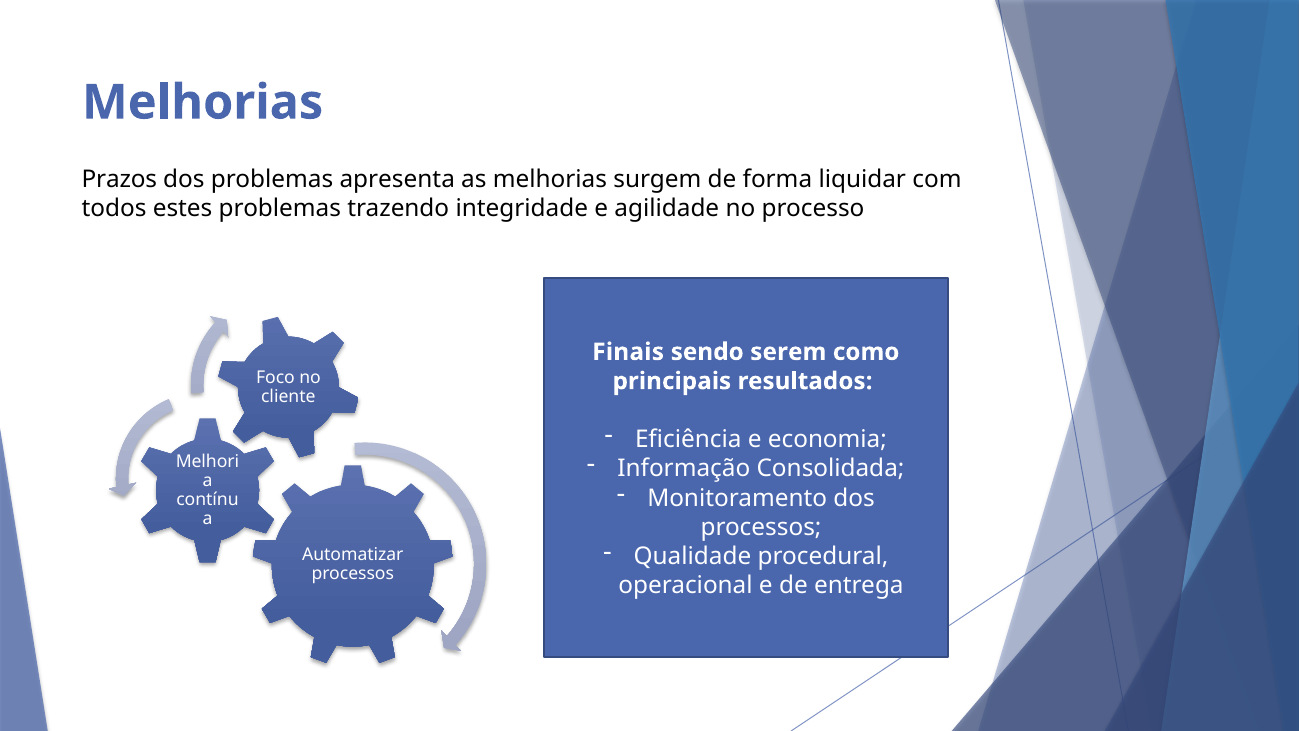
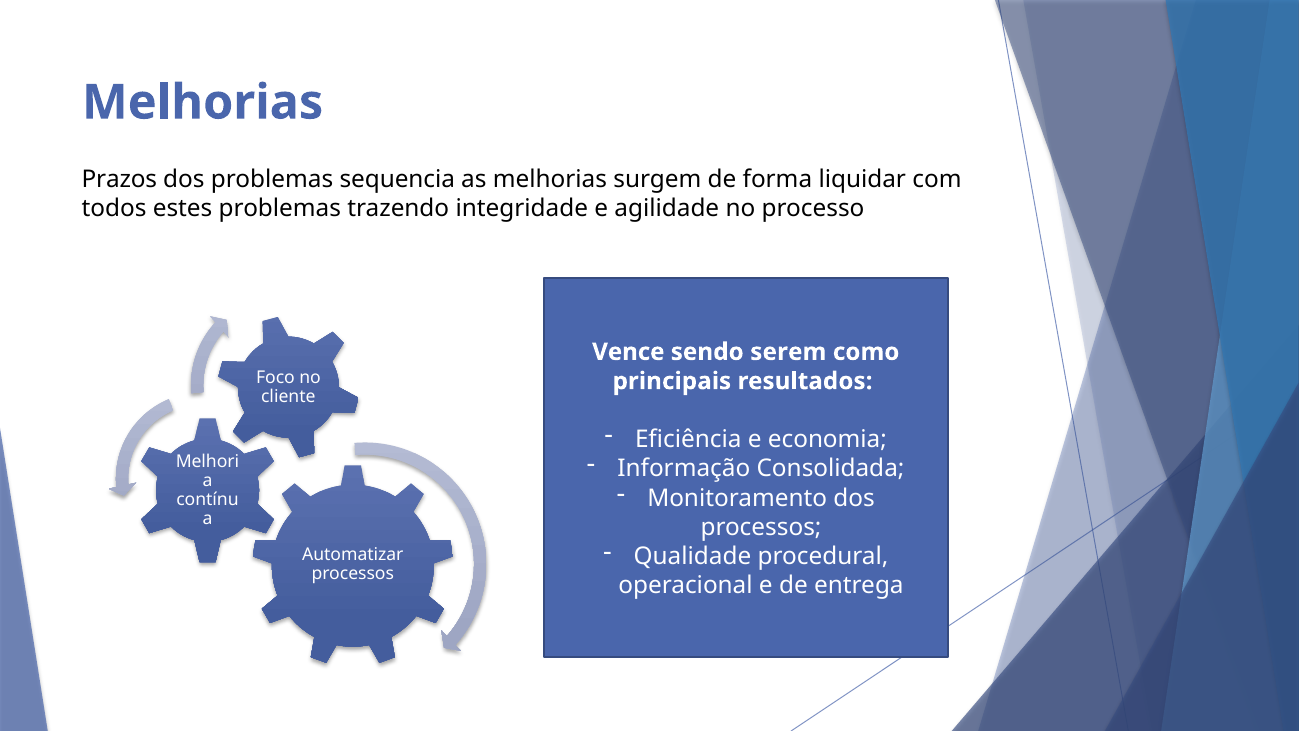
apresenta: apresenta -> sequencia (397, 179)
Finais: Finais -> Vence (628, 352)
